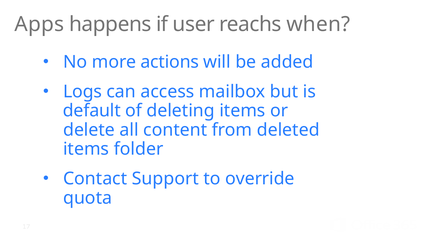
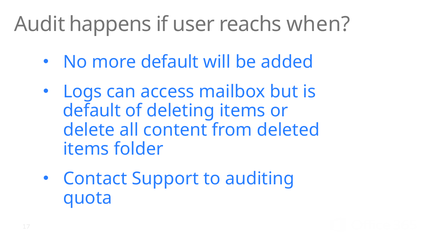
Apps: Apps -> Audit (40, 24)
more actions: actions -> default (170, 62)
override: override -> auditing (260, 179)
